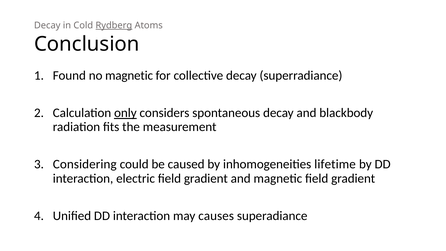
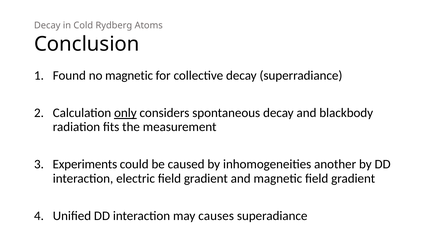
Rydberg underline: present -> none (114, 25)
Considering: Considering -> Experiments (85, 164)
lifetime: lifetime -> another (335, 164)
